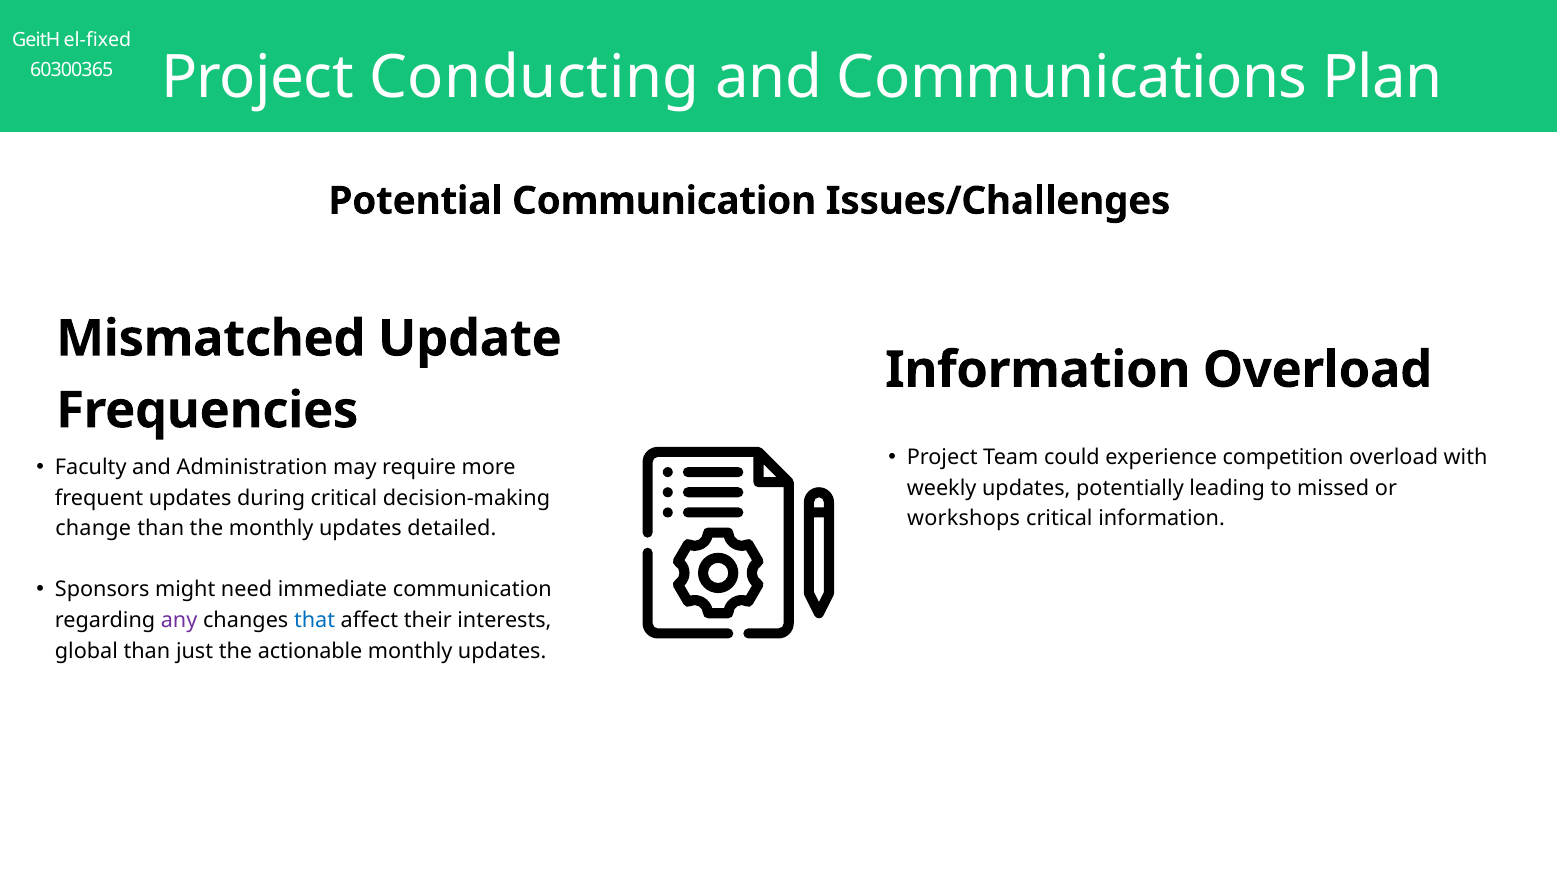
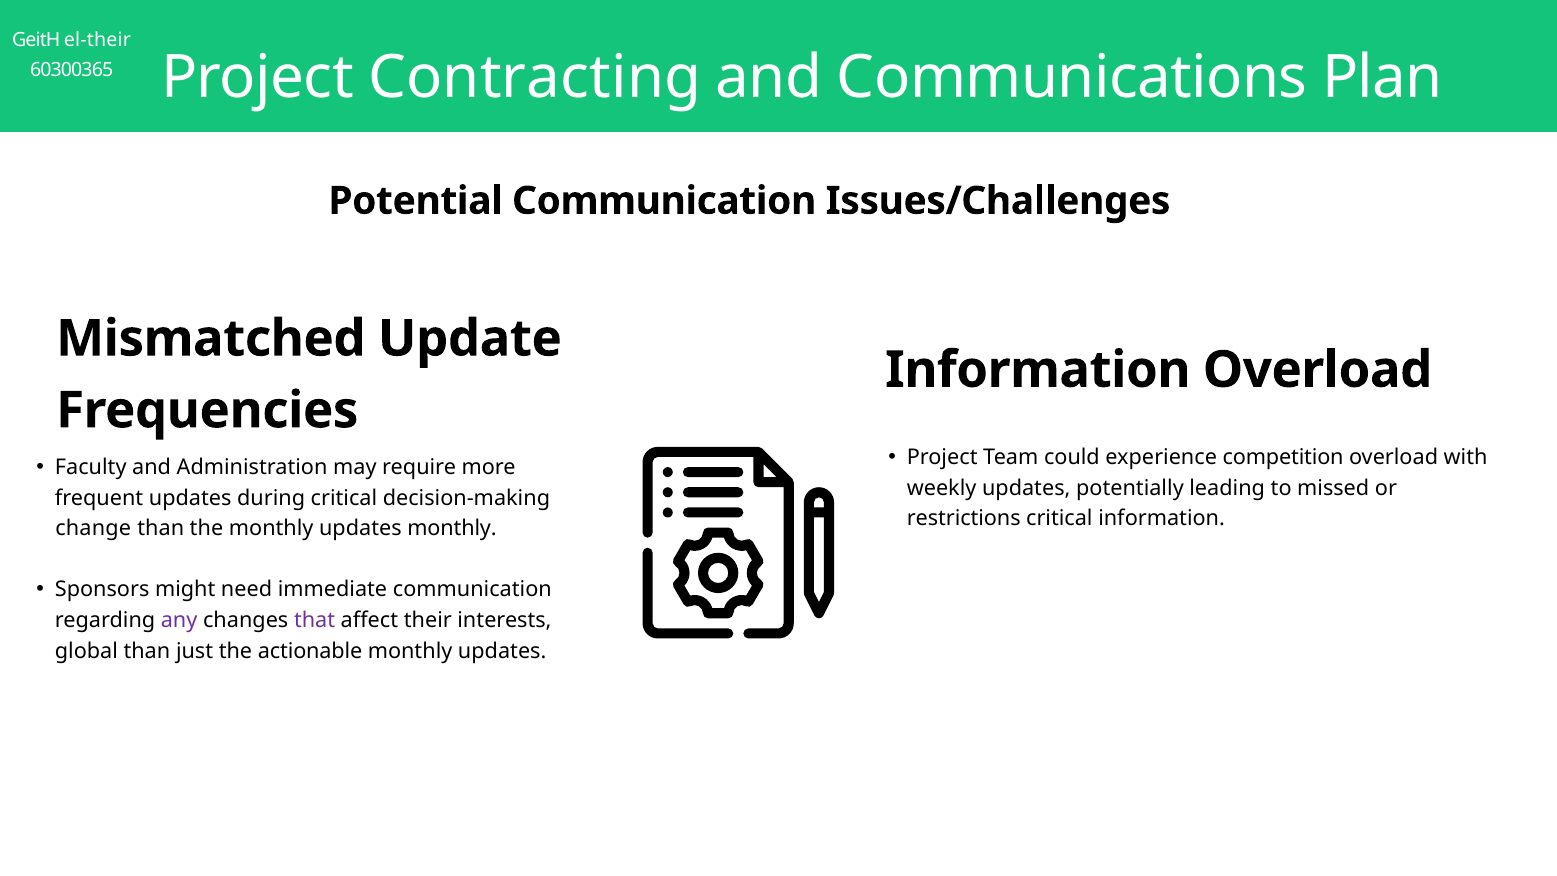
el-fixed: el-fixed -> el-their (97, 40)
Conducting: Conducting -> Contracting (535, 78)
workshops: workshops -> restrictions (964, 519)
updates detailed: detailed -> monthly (452, 529)
that colour: blue -> purple (315, 620)
